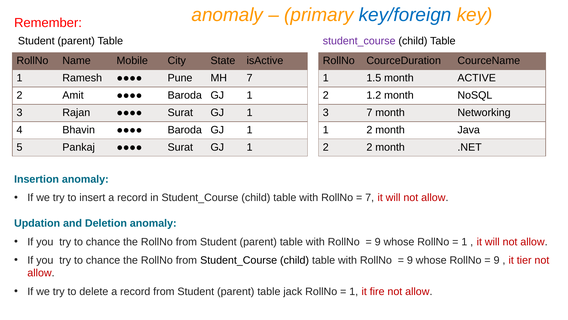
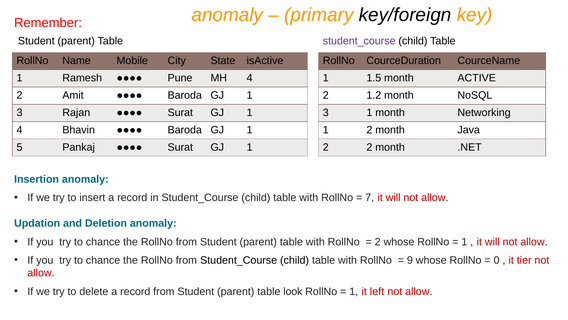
key/foreign colour: blue -> black (405, 15)
MH 7: 7 -> 4 (250, 78)
3 7: 7 -> 1 (369, 112)
9: 9 -> 2 (378, 241)
9: 9 -> 0 (497, 260)
jack: jack -> look (293, 291)
fire: fire -> left (377, 291)
